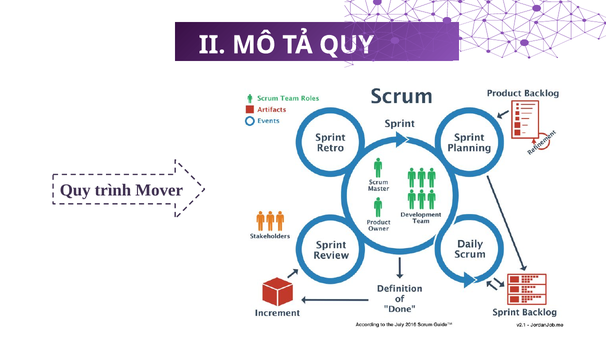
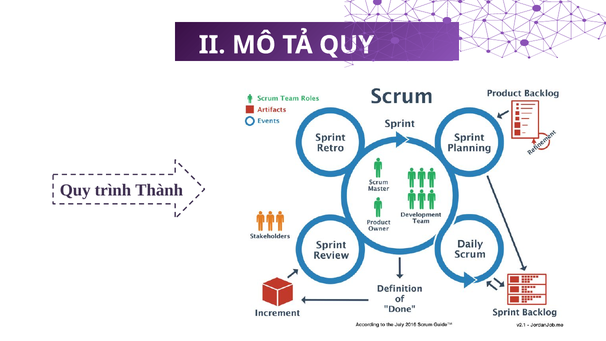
trình Mover: Mover -> Thành (159, 190)
